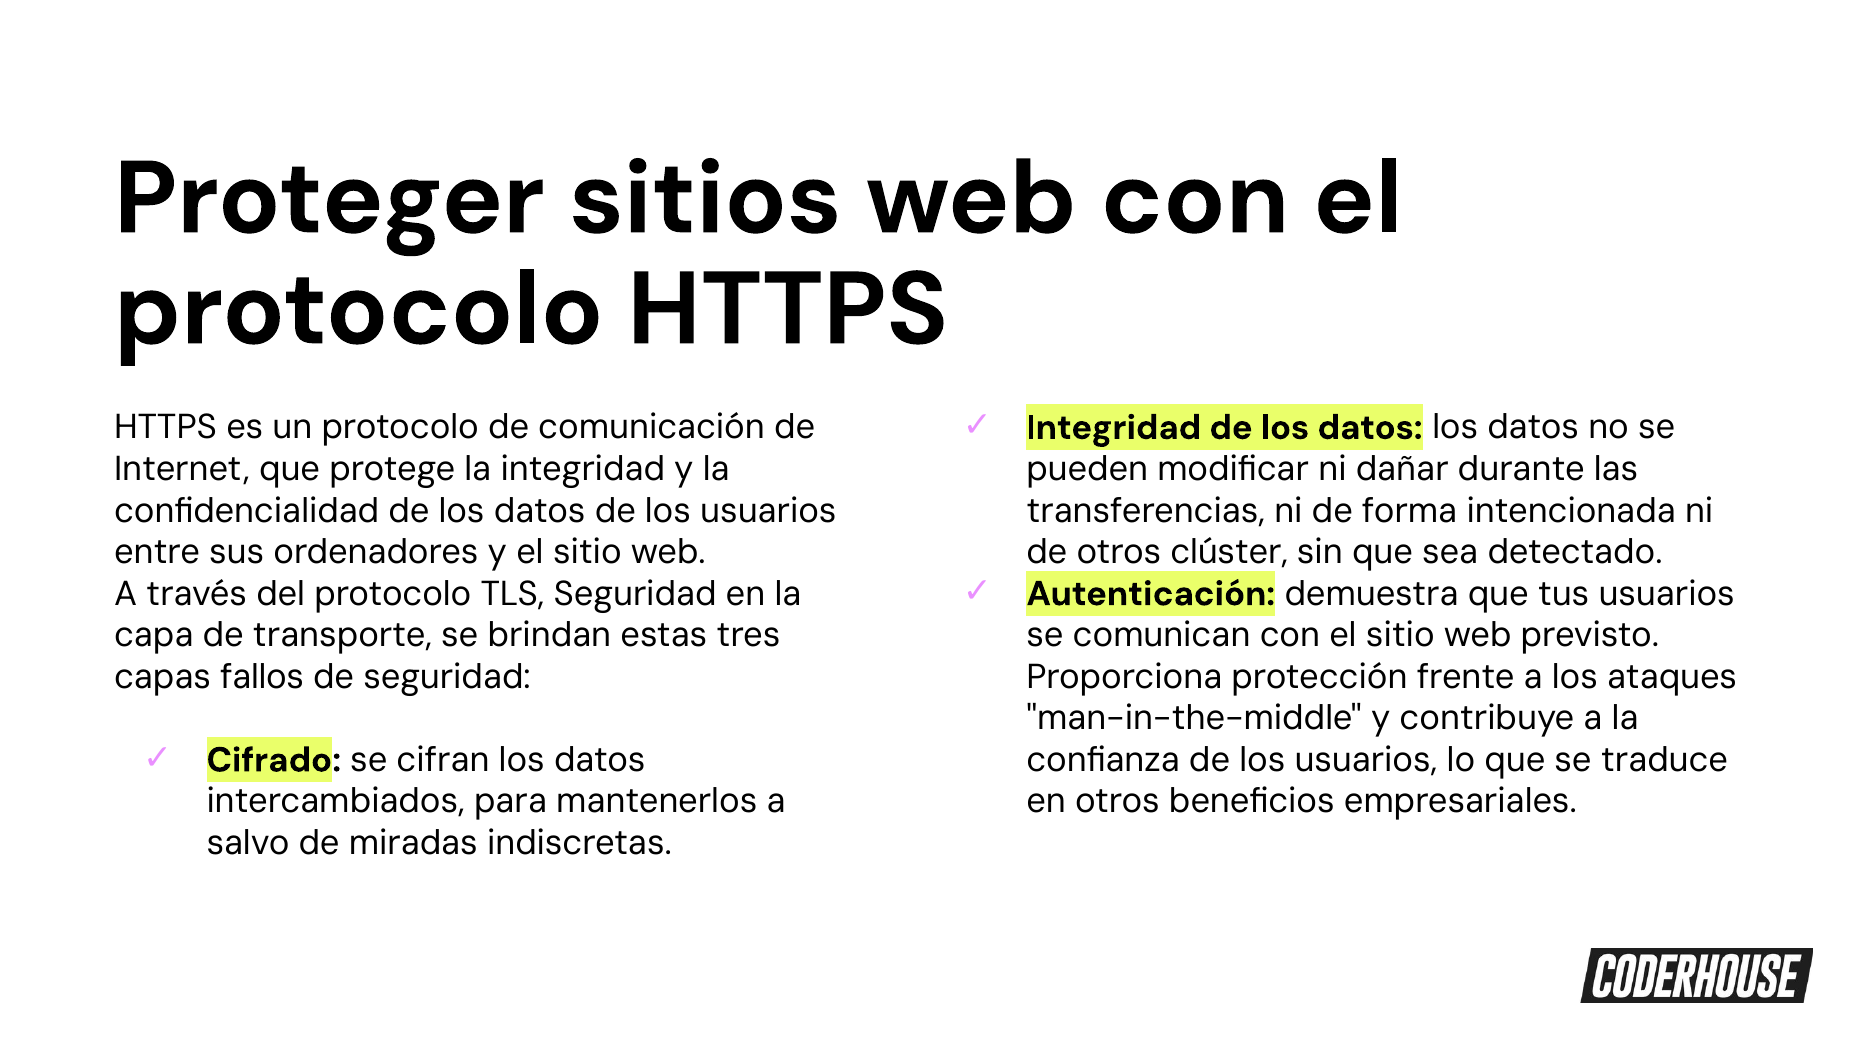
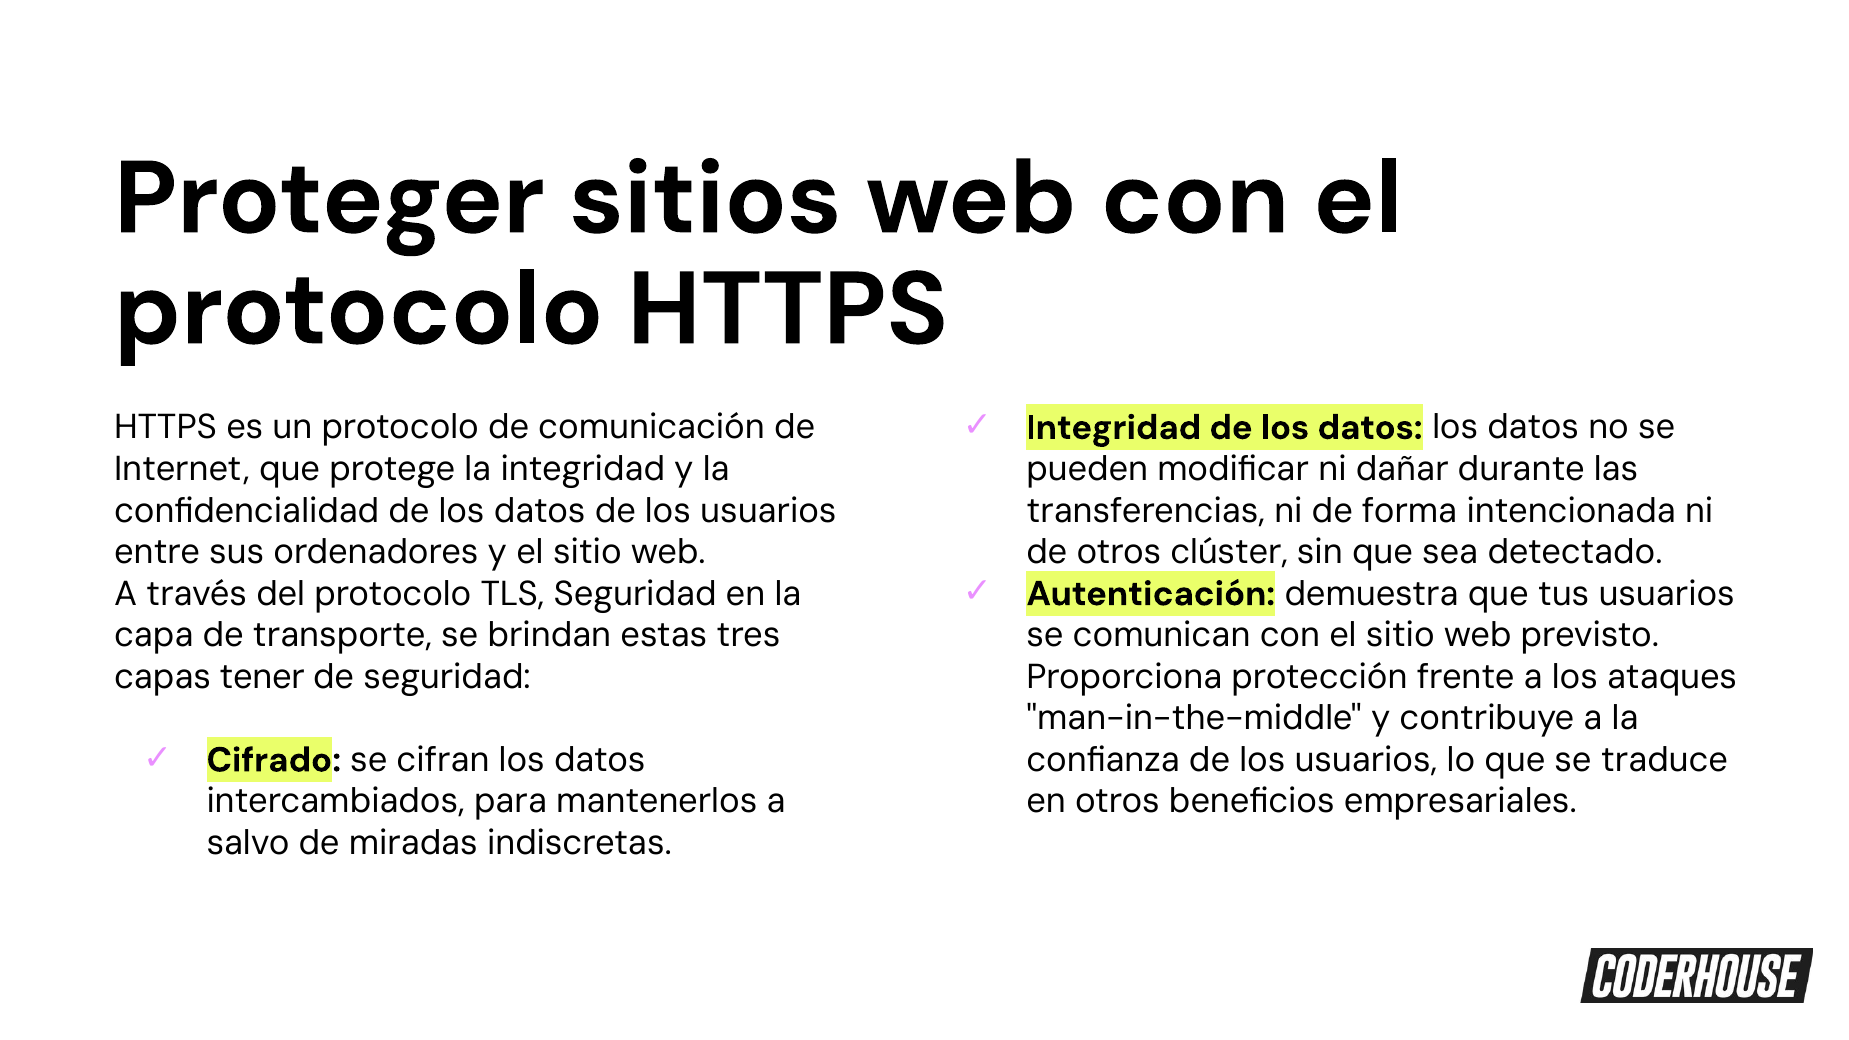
fallos: fallos -> tener (262, 677)
